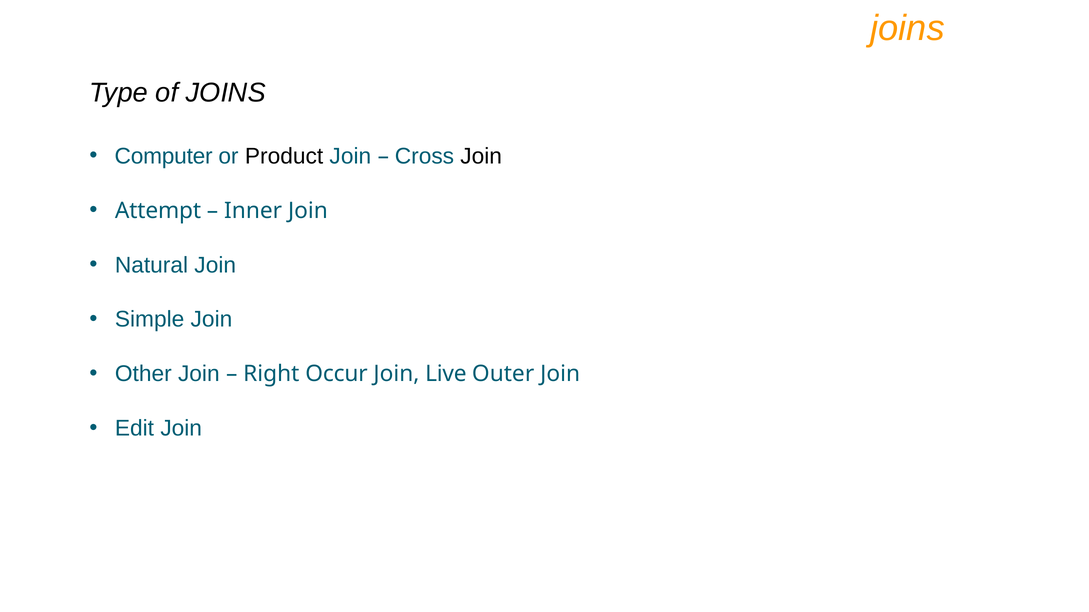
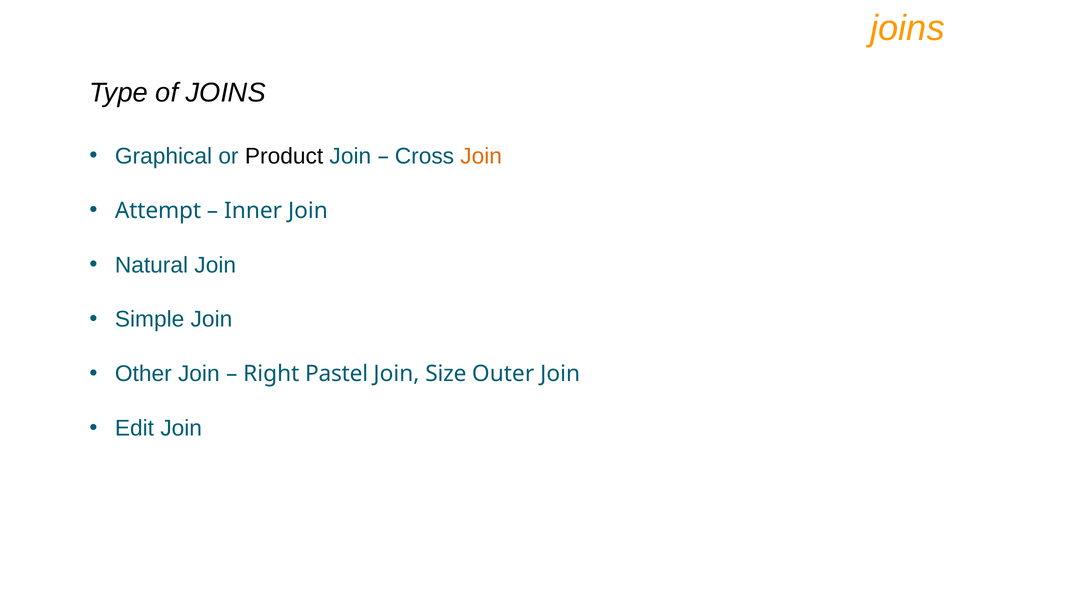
Computer: Computer -> Graphical (164, 156)
Join colour: black -> orange (481, 156)
Occur: Occur -> Pastel (337, 374)
Live: Live -> Size (446, 374)
